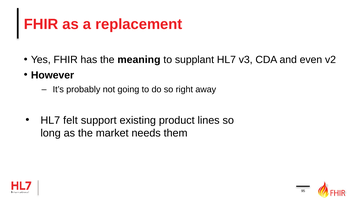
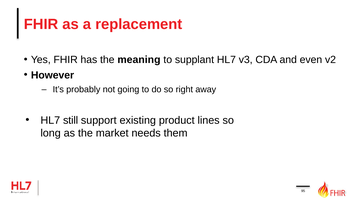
felt: felt -> still (71, 120)
